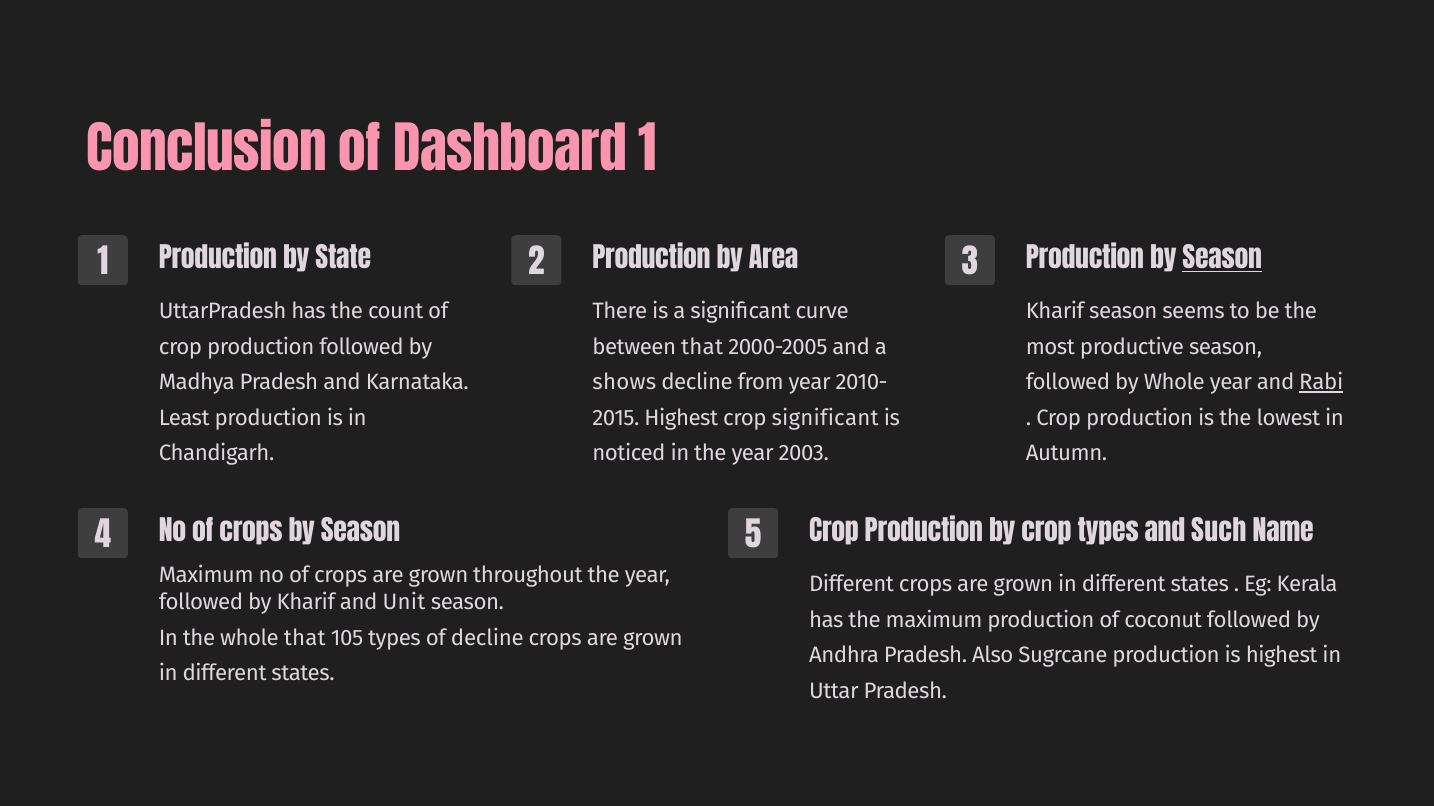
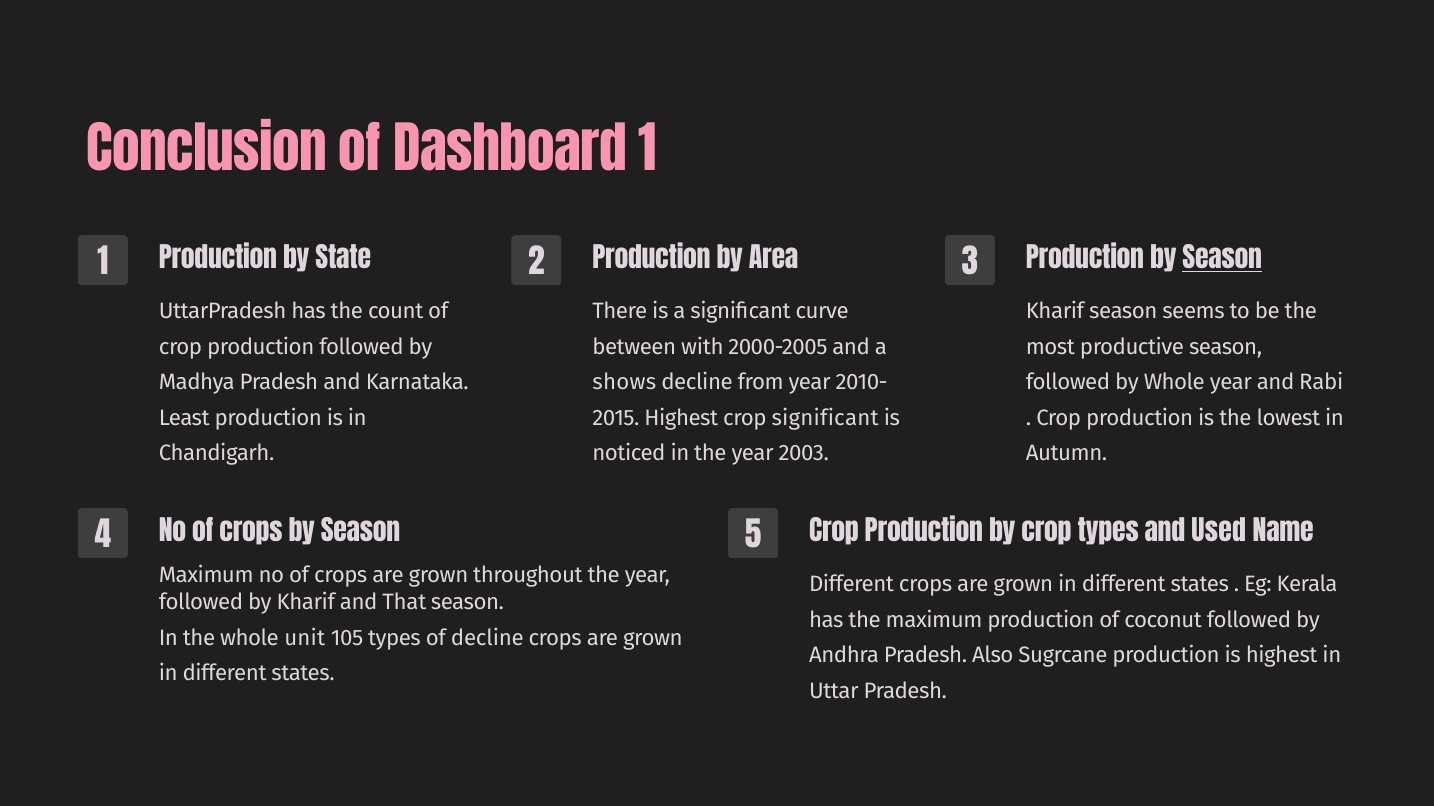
between that: that -> with (702, 347)
Rabi underline: present -> none (1321, 383)
Such: Such -> Used (1219, 533)
Unit: Unit -> That (404, 603)
whole that: that -> unit (305, 638)
